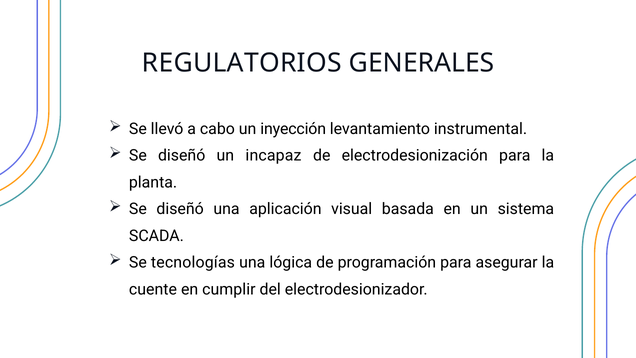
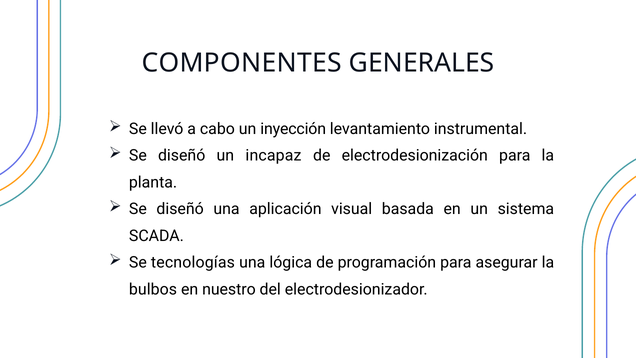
REGULATORIOS: REGULATORIOS -> COMPONENTES (242, 63)
cuente: cuente -> bulbos (153, 289)
cumplir: cumplir -> nuestro (229, 289)
